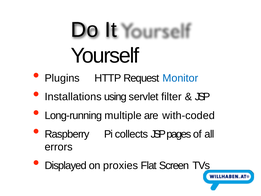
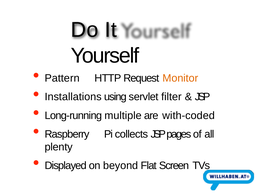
Plugins: Plugins -> Pattern (62, 78)
Monitor colour: blue -> orange (180, 78)
errors: errors -> plenty (59, 147)
proxies: proxies -> beyond (121, 165)
